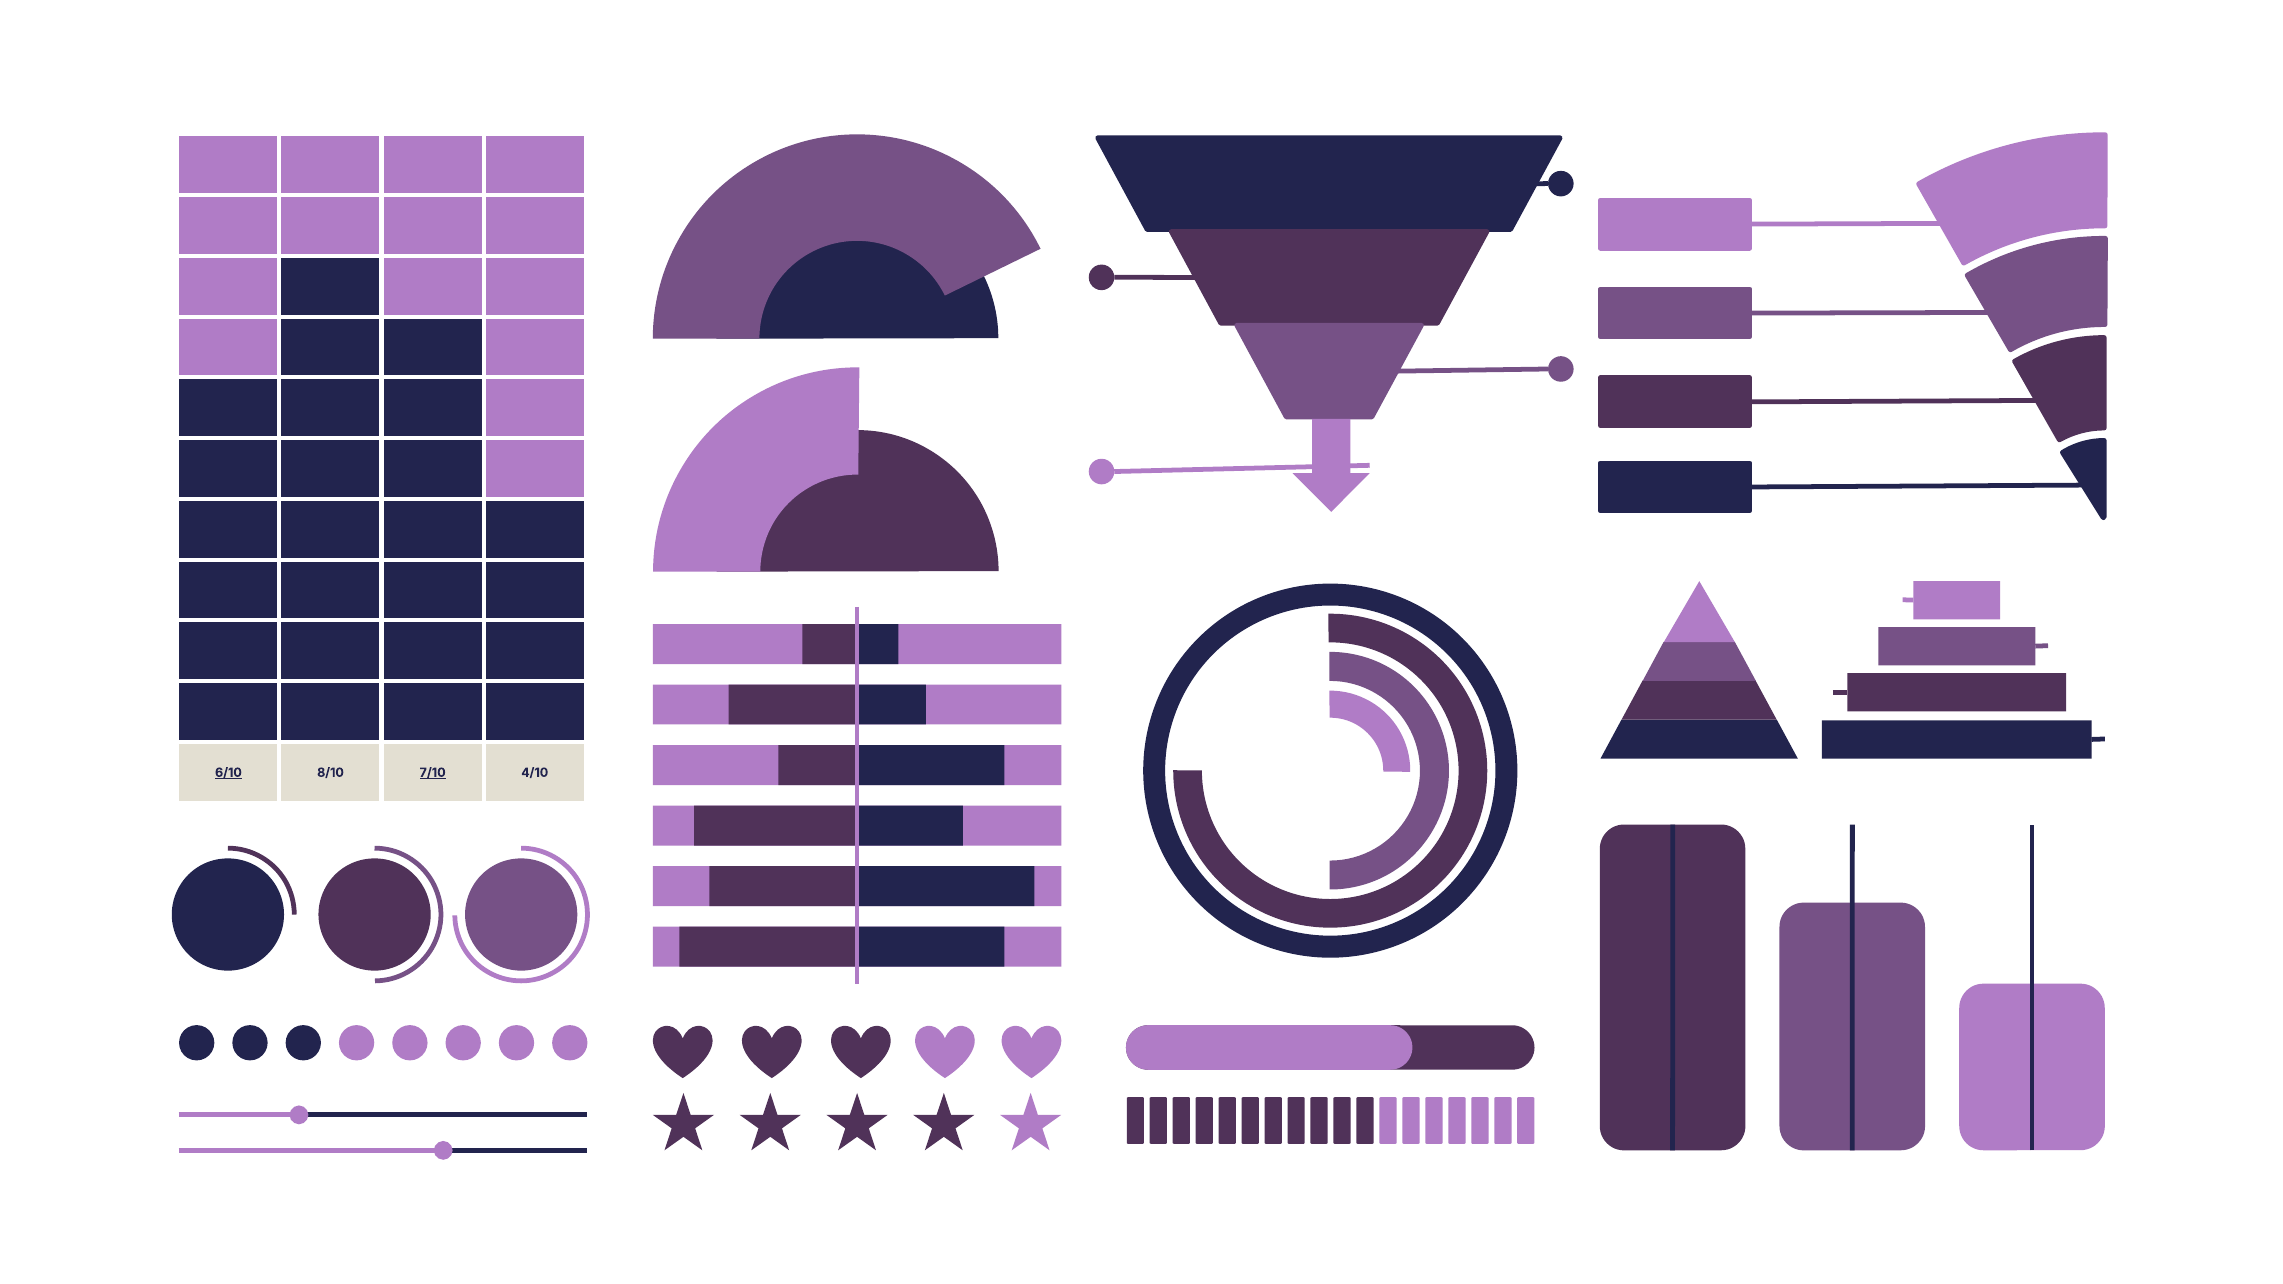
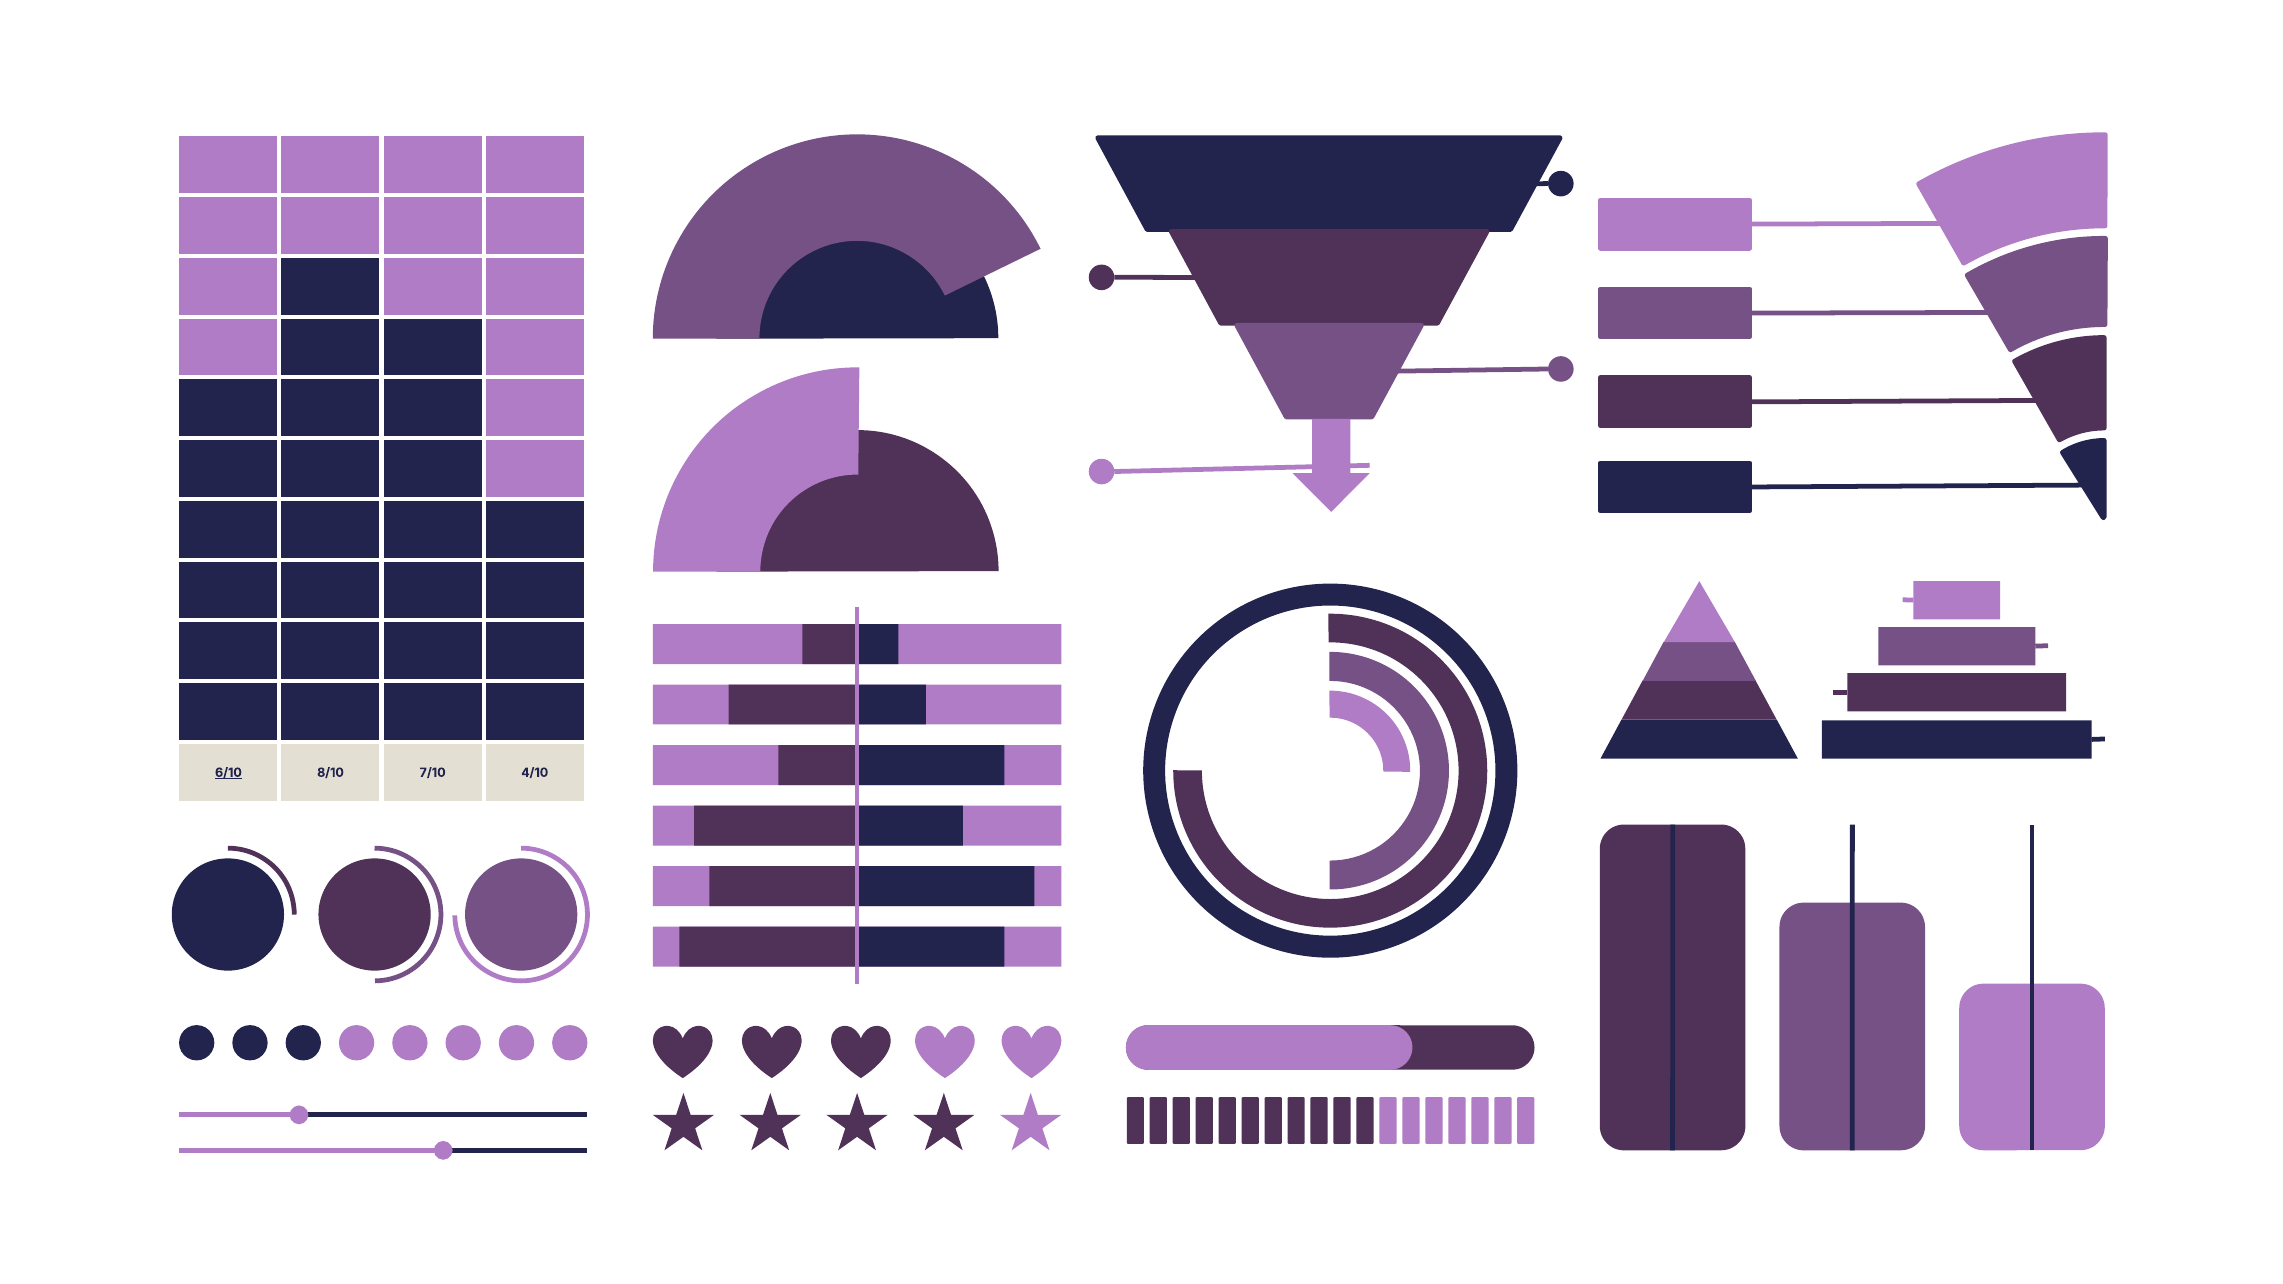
7/10 underline: present -> none (433, 773)
